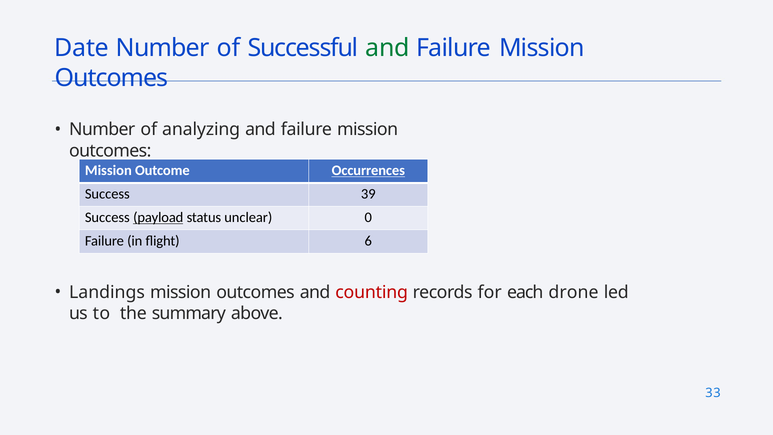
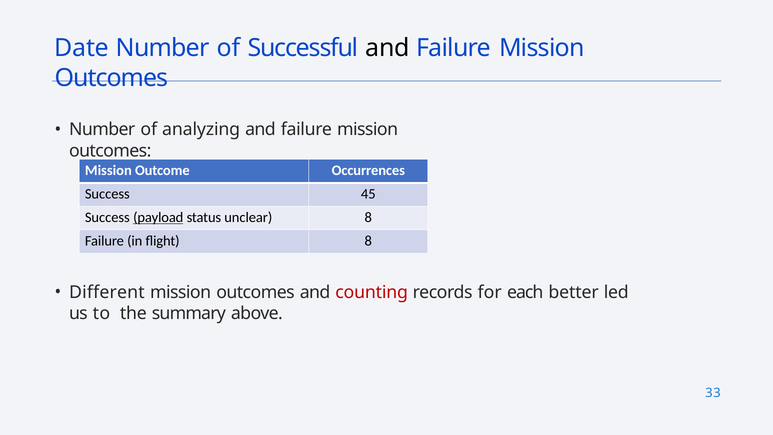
and colour: green -> black (387, 48)
Occurrences underline: present -> none (368, 170)
39: 39 -> 45 (368, 194)
unclear 0: 0 -> 8 (368, 217)
flight 6: 6 -> 8 (368, 241)
Landings: Landings -> Different (107, 292)
drone: drone -> better (574, 292)
